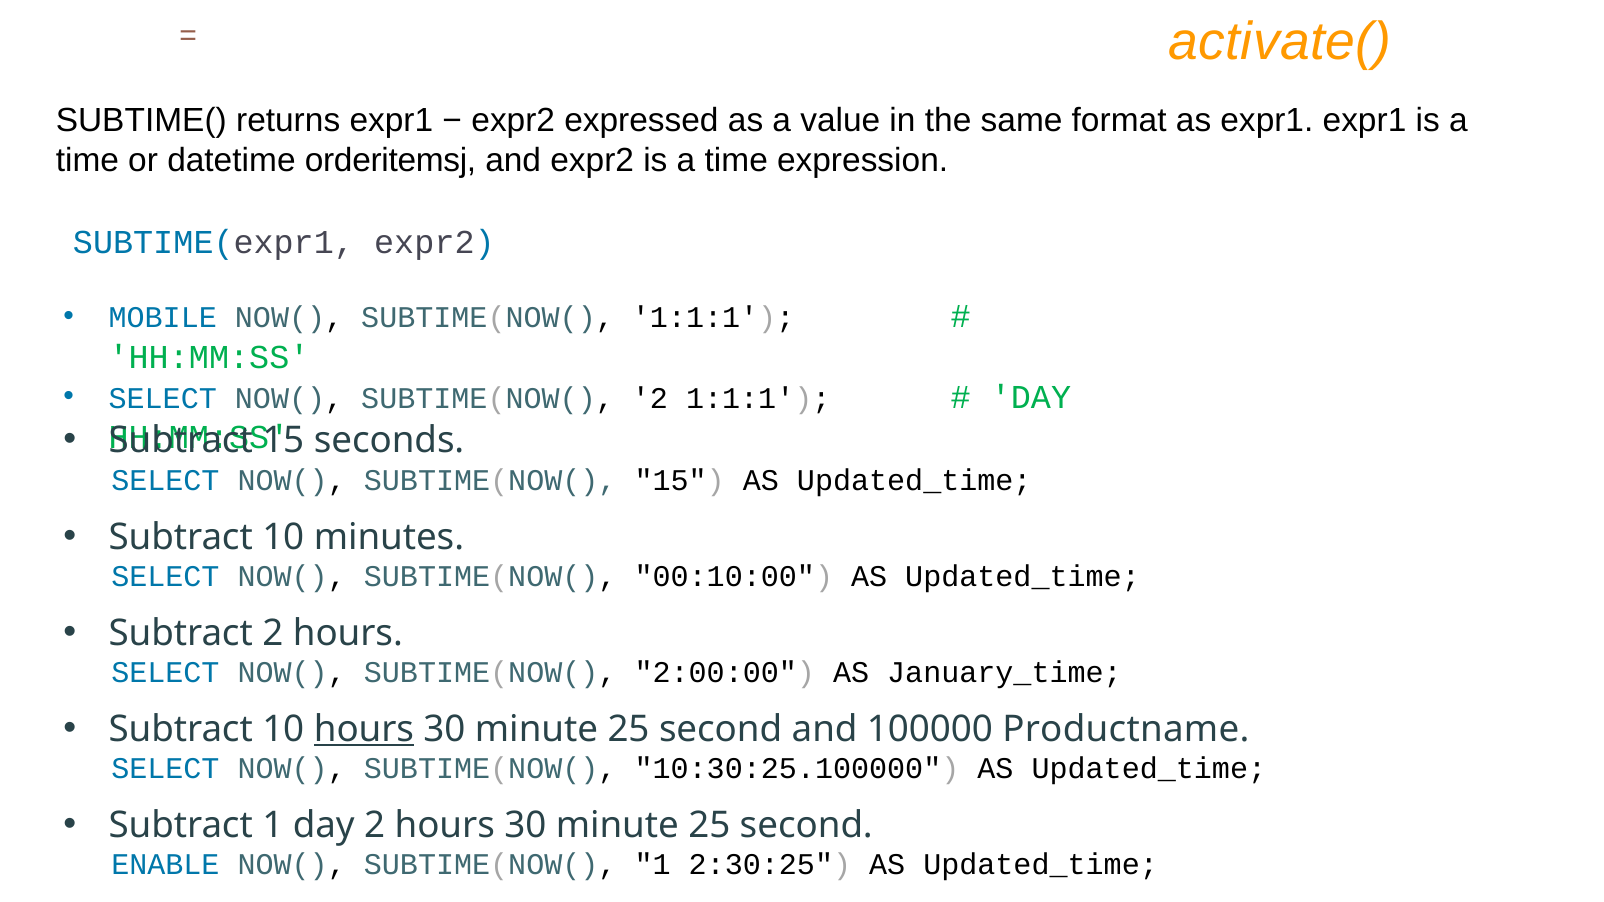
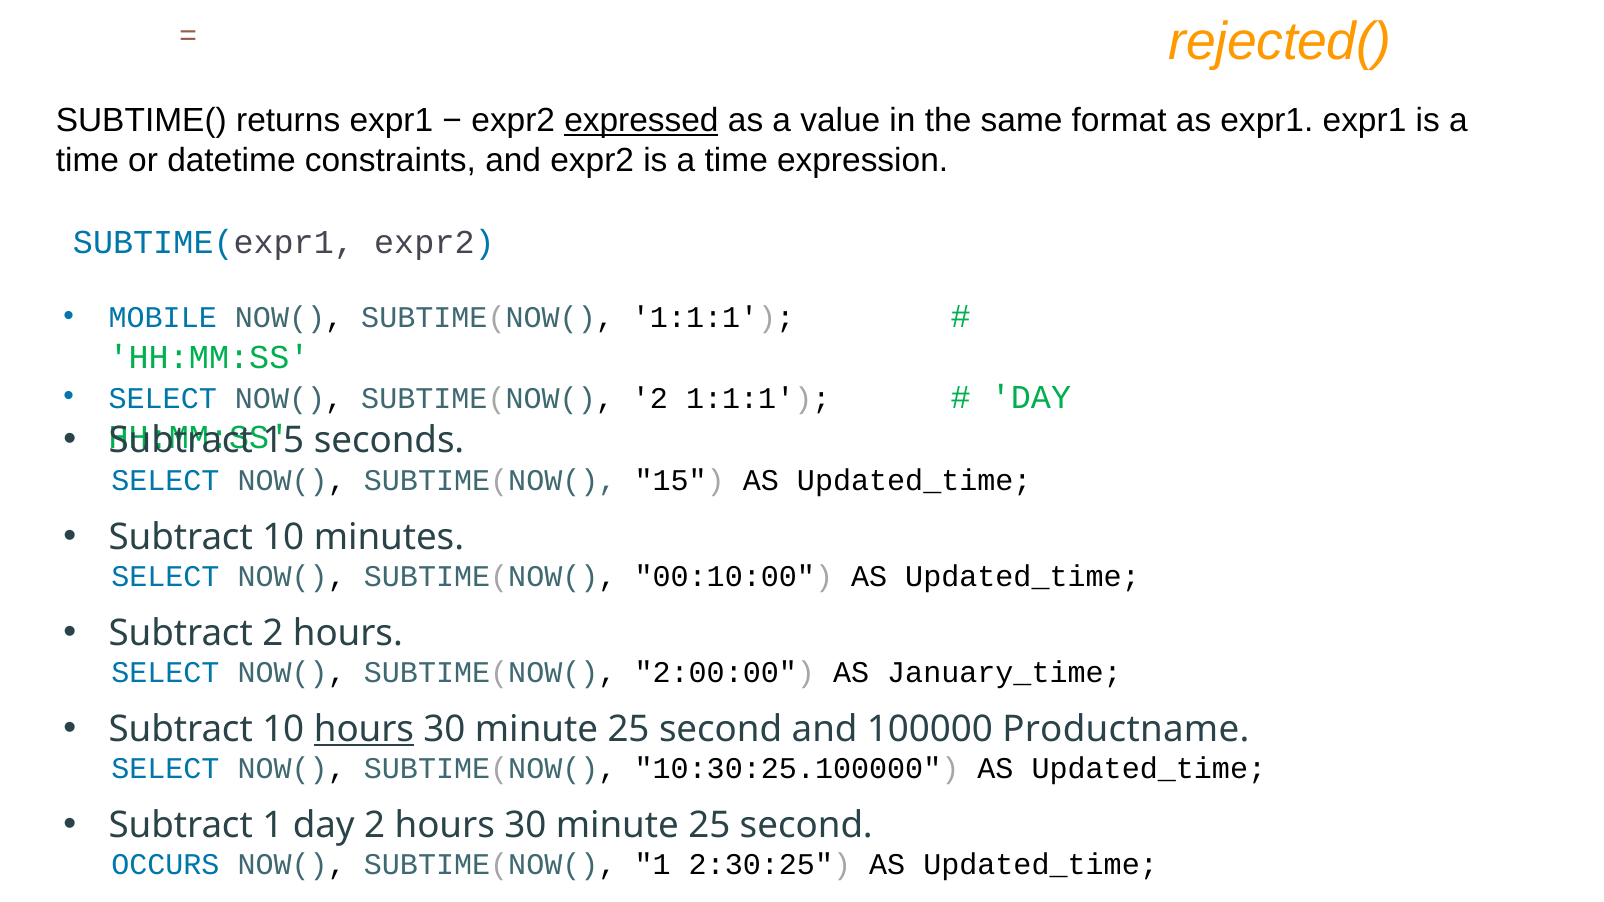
activate(: activate( -> rejected( (1280, 42)
expressed underline: none -> present (641, 121)
orderitemsj: orderitemsj -> constraints (390, 161)
ENABLE: ENABLE -> OCCURS (165, 865)
